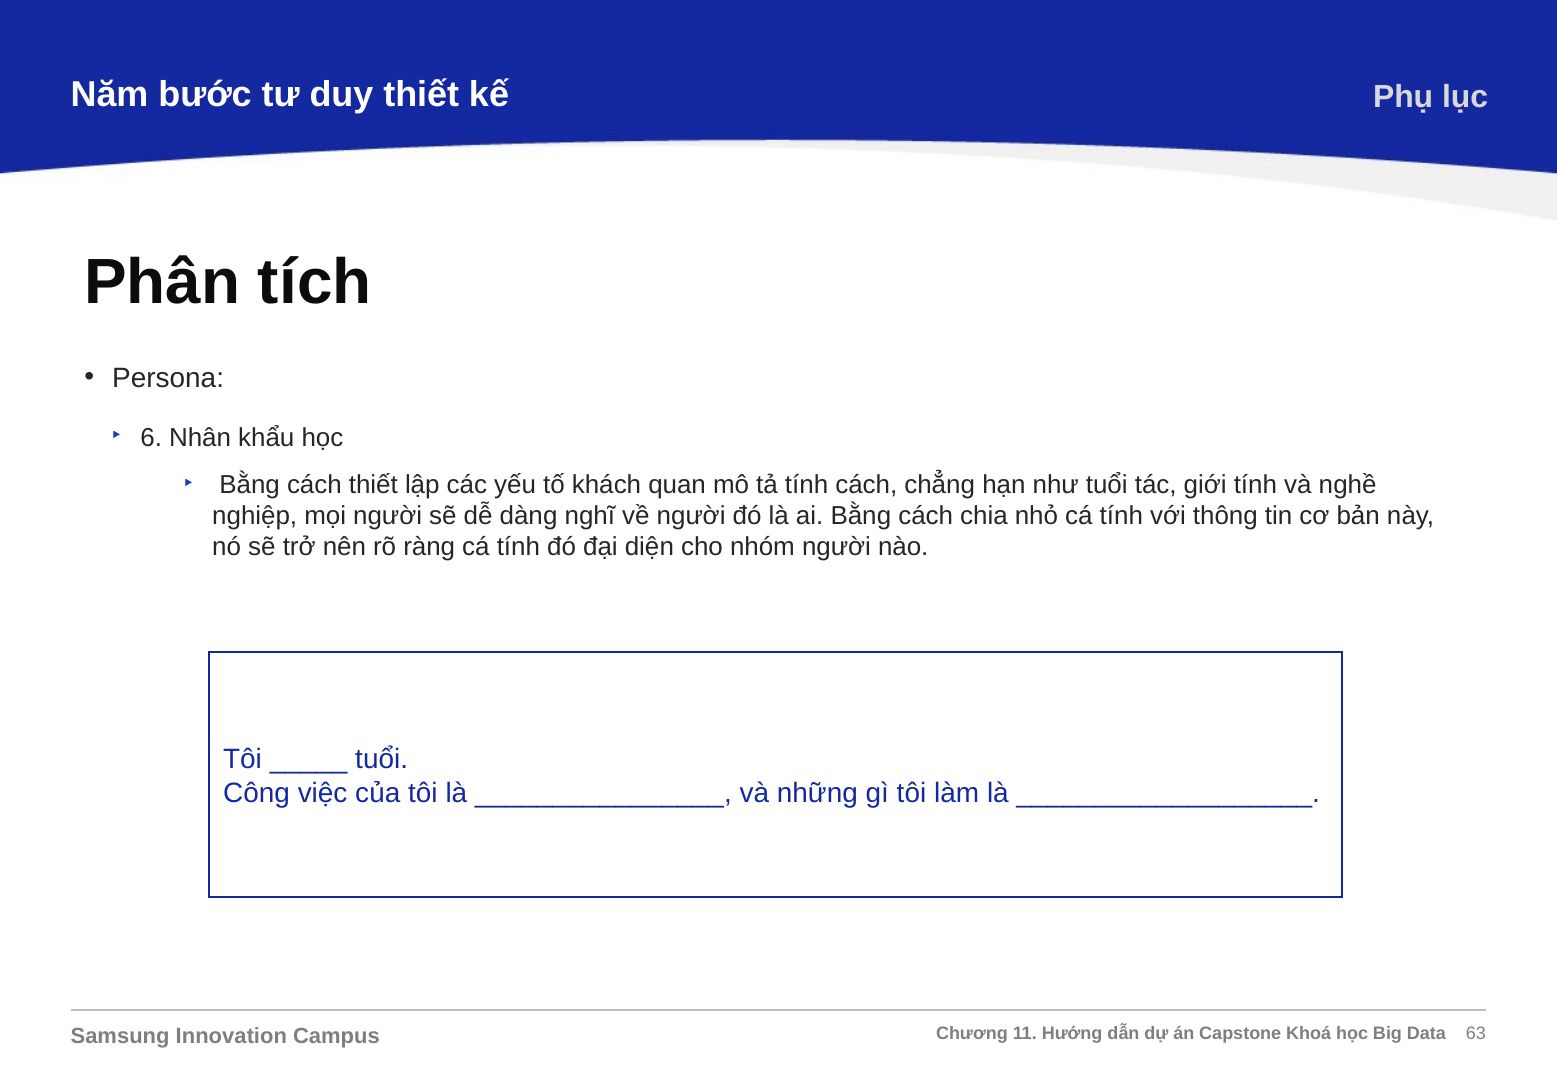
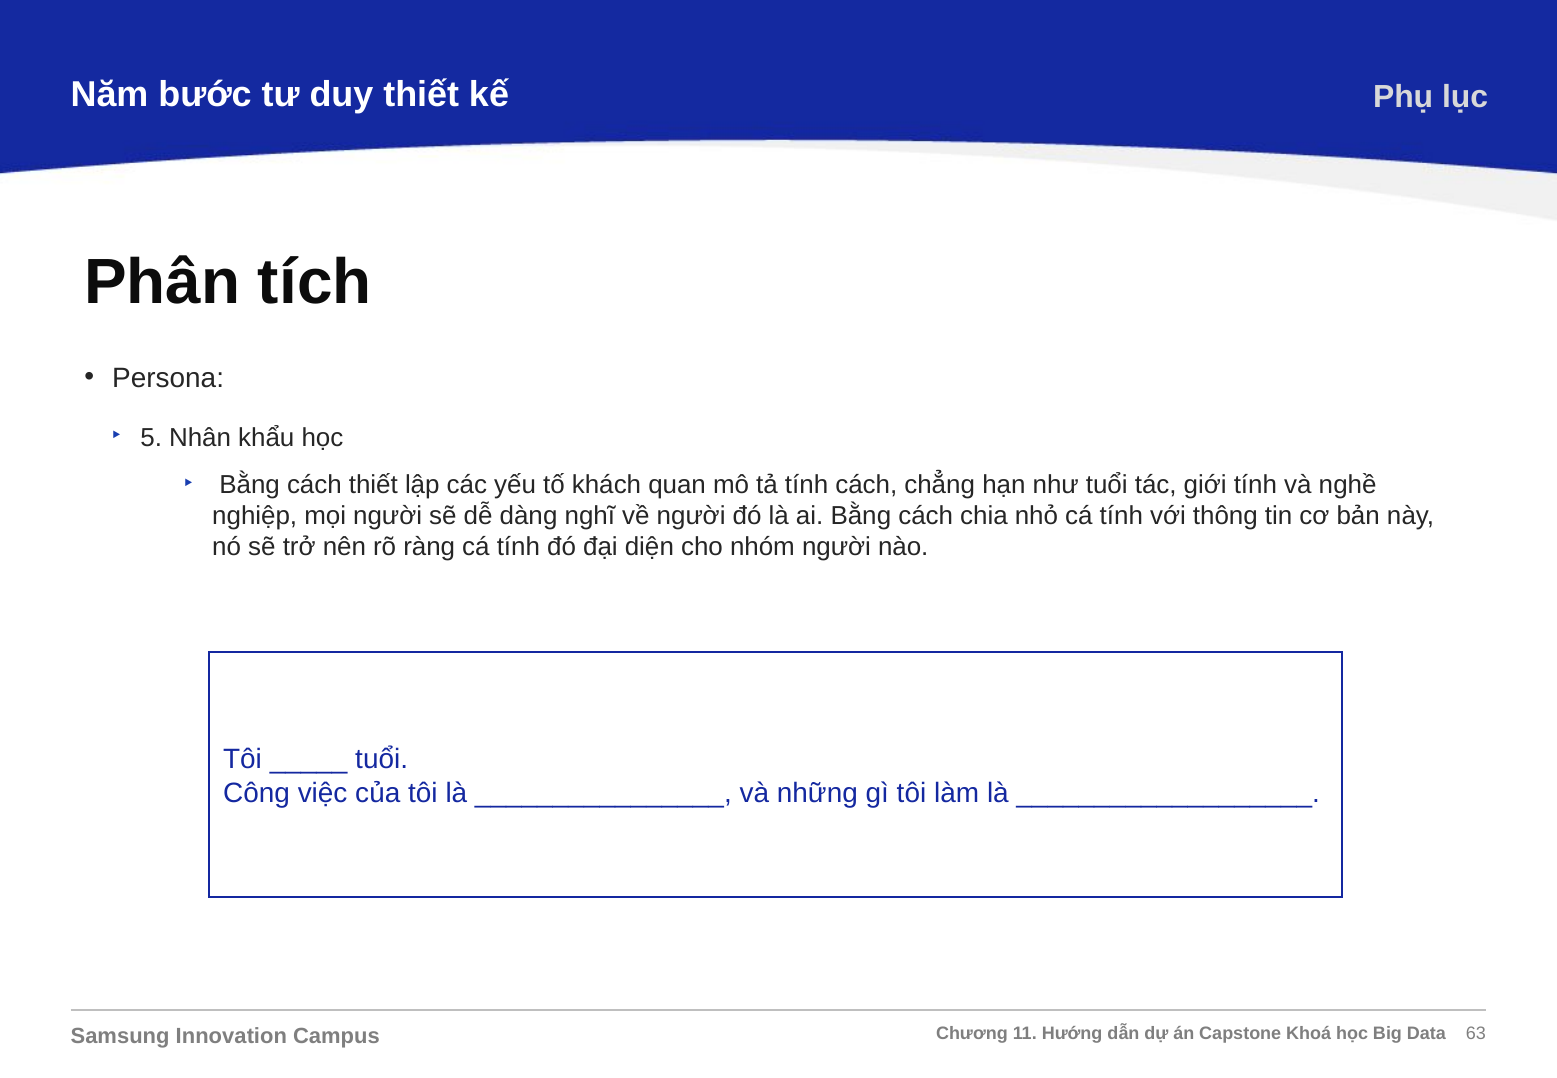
6: 6 -> 5 (151, 438)
